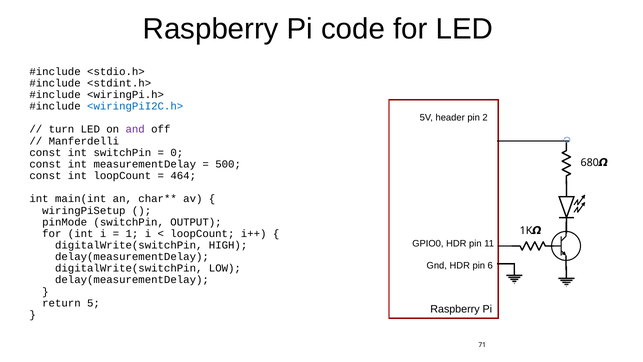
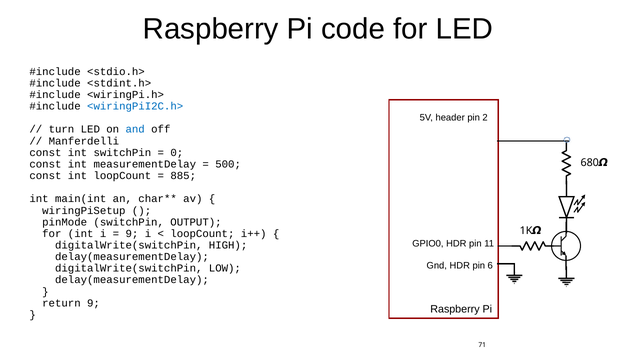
and colour: purple -> blue (135, 129)
464: 464 -> 885 (183, 176)
1: 1 -> 9 (132, 233)
return 5: 5 -> 9 (93, 303)
